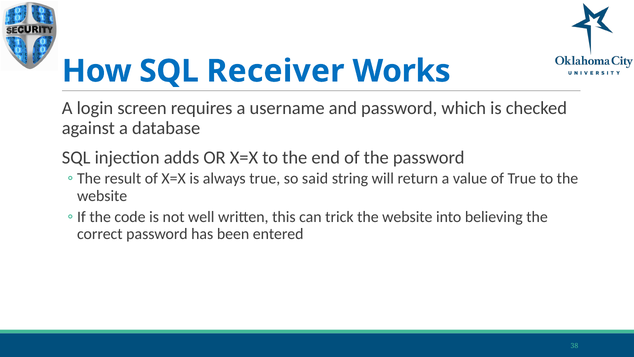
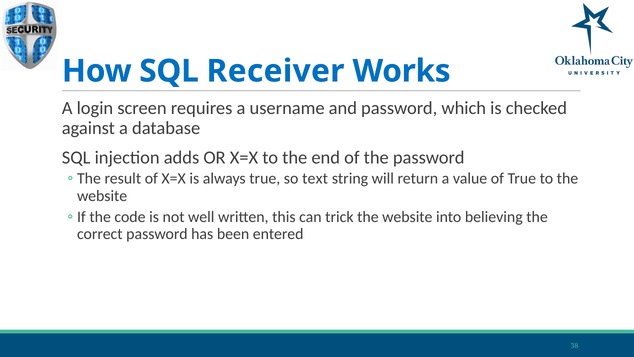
said: said -> text (315, 179)
